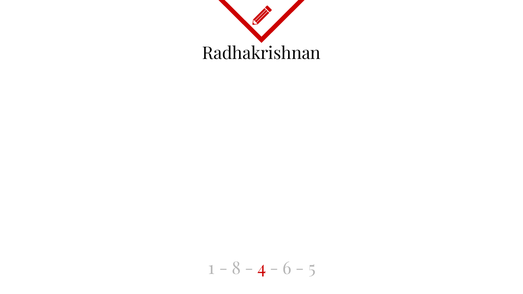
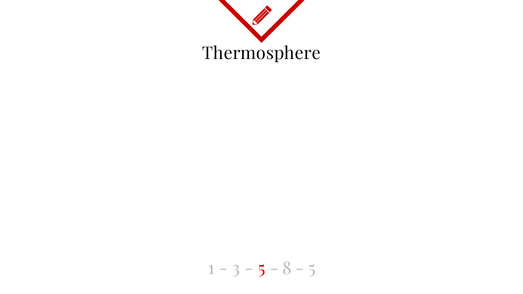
Radhakrishnan: Radhakrishnan -> Thermosphere (261, 53)
8: 8 -> 3 (236, 269)
4: 4 -> 5 (262, 269)
6: 6 -> 8 (287, 269)
